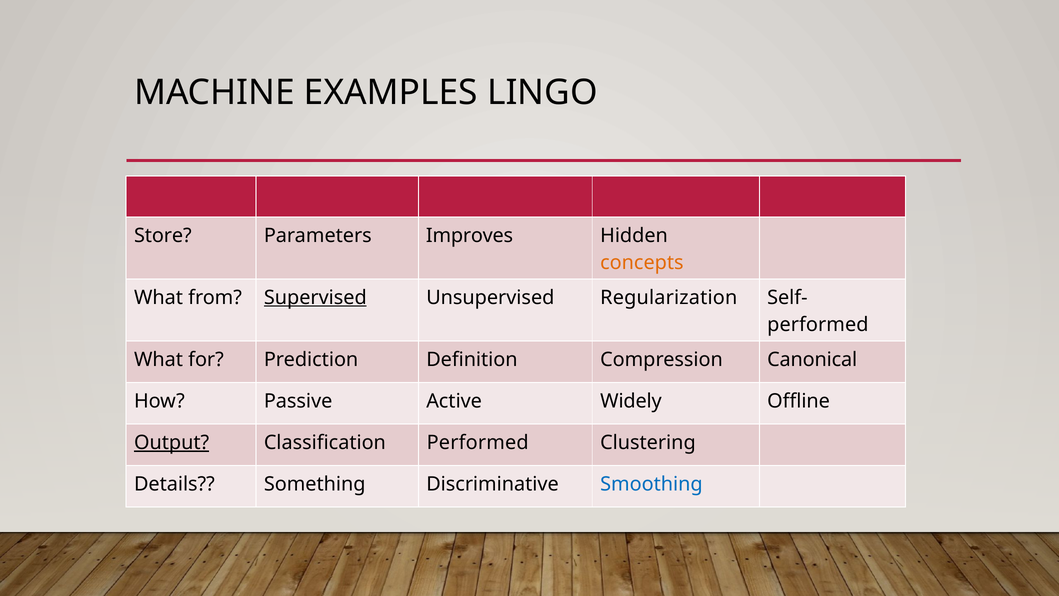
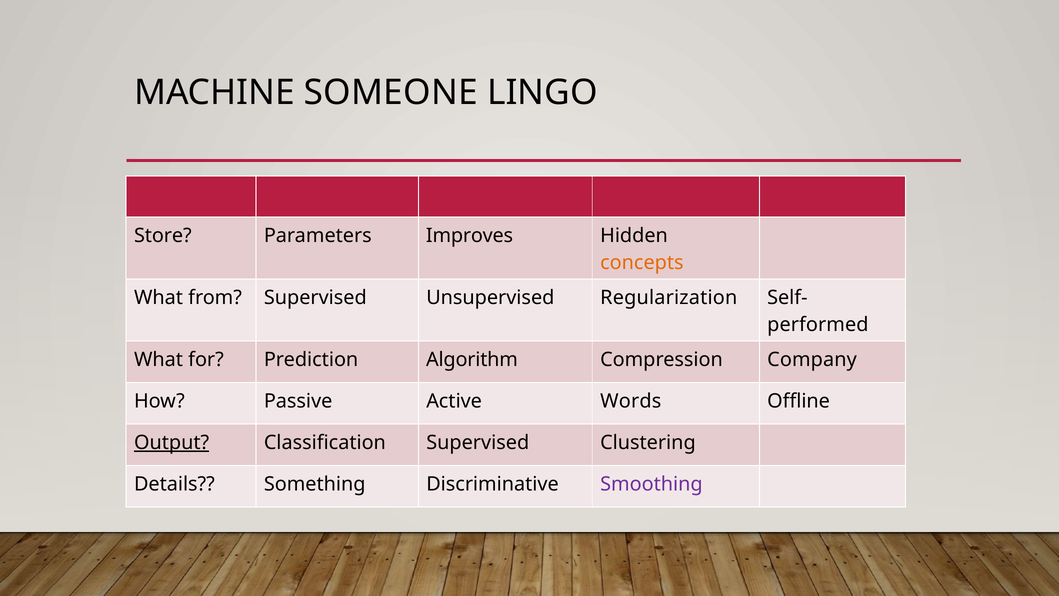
EXAMPLES: EXAMPLES -> SOMEONE (391, 93)
Supervised underline: present -> none (315, 297)
Definition: Definition -> Algorithm (472, 359)
Canonical: Canonical -> Company (812, 359)
Widely: Widely -> Words (631, 401)
Classification Performed: Performed -> Supervised (478, 442)
Smoothing colour: blue -> purple (651, 484)
